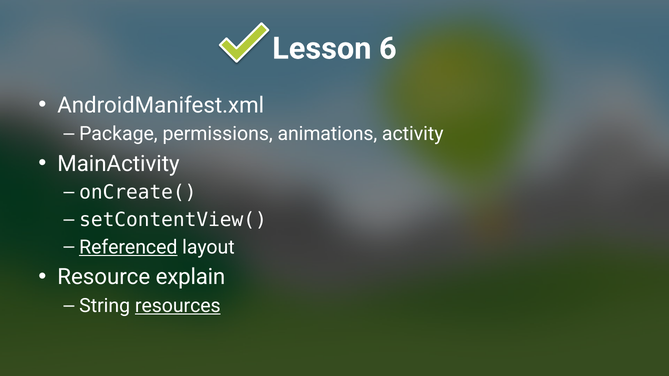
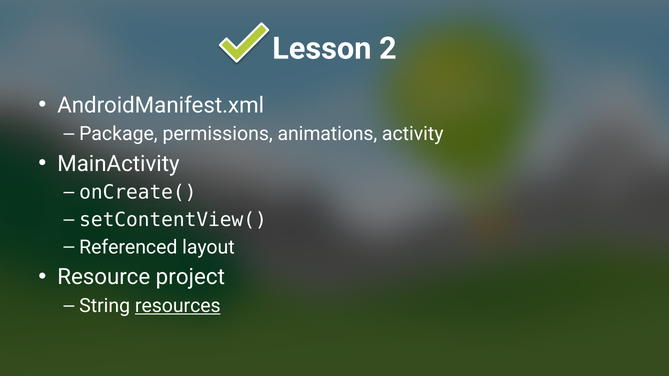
6: 6 -> 2 (388, 49)
Referenced underline: present -> none (128, 247)
explain: explain -> project (190, 277)
